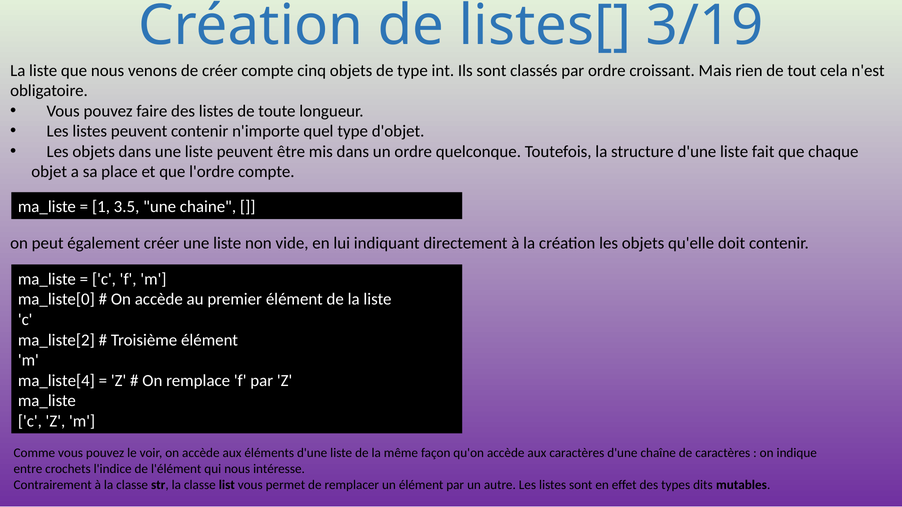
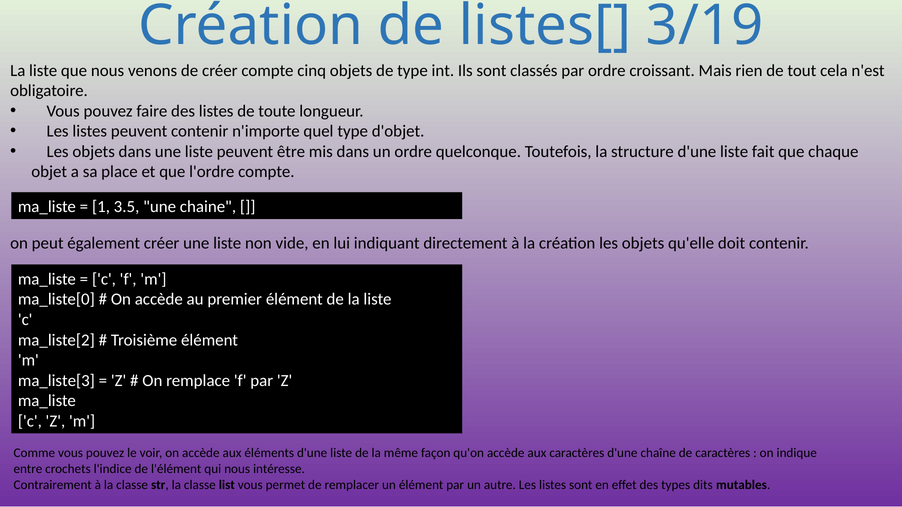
ma_liste[4: ma_liste[4 -> ma_liste[3 (56, 381)
